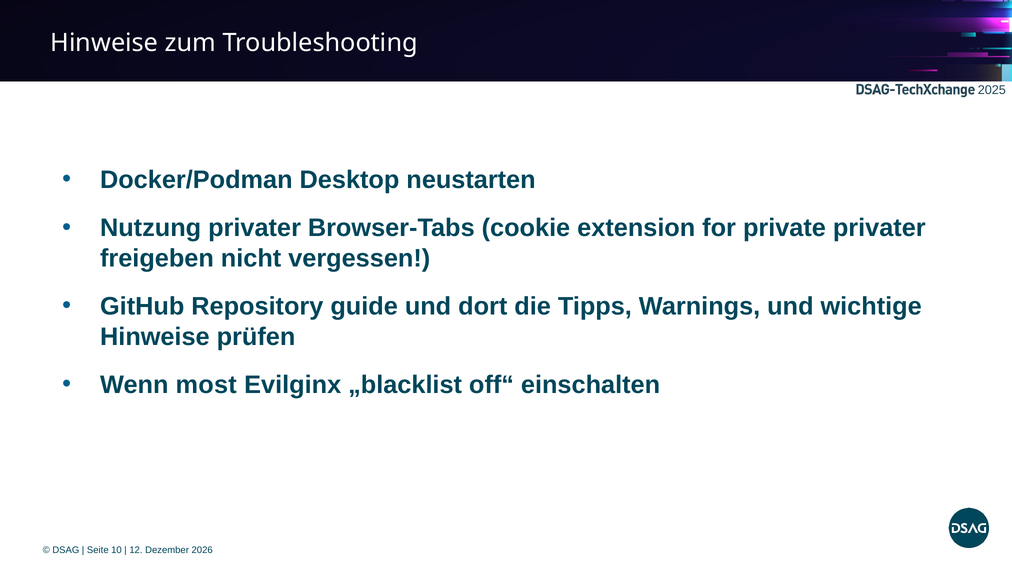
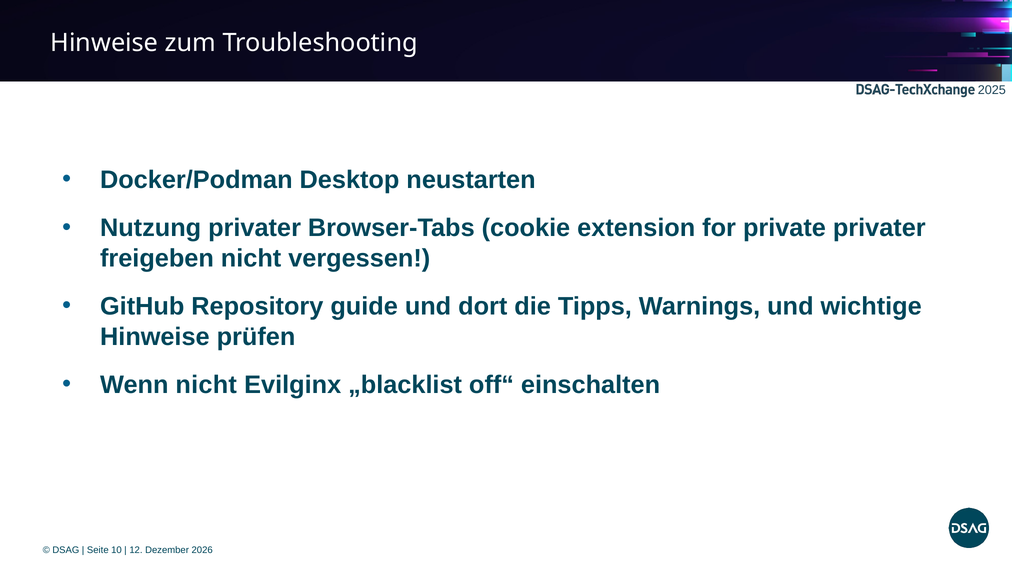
Wenn most: most -> nicht (206, 385)
